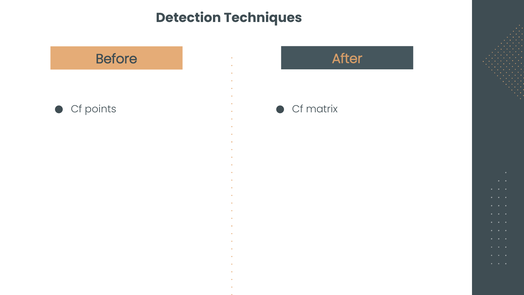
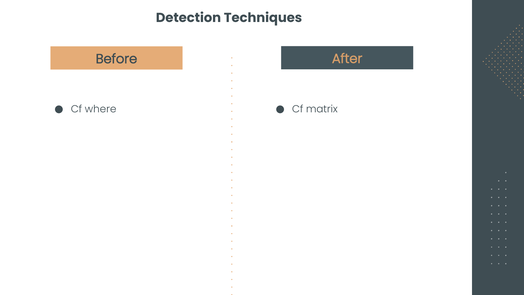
points: points -> where (101, 109)
